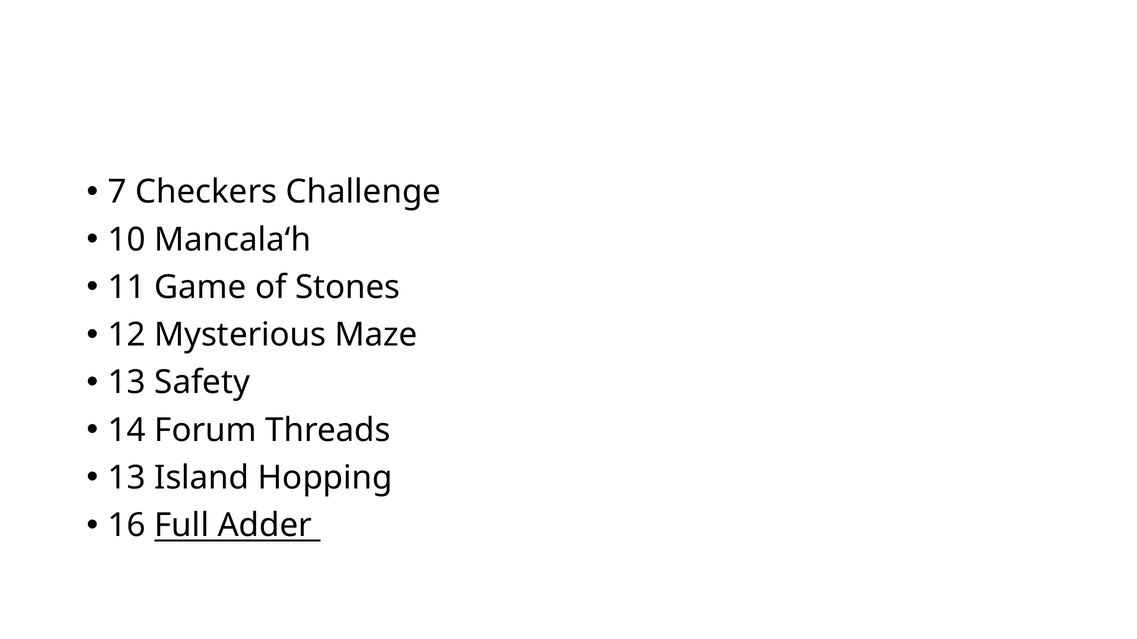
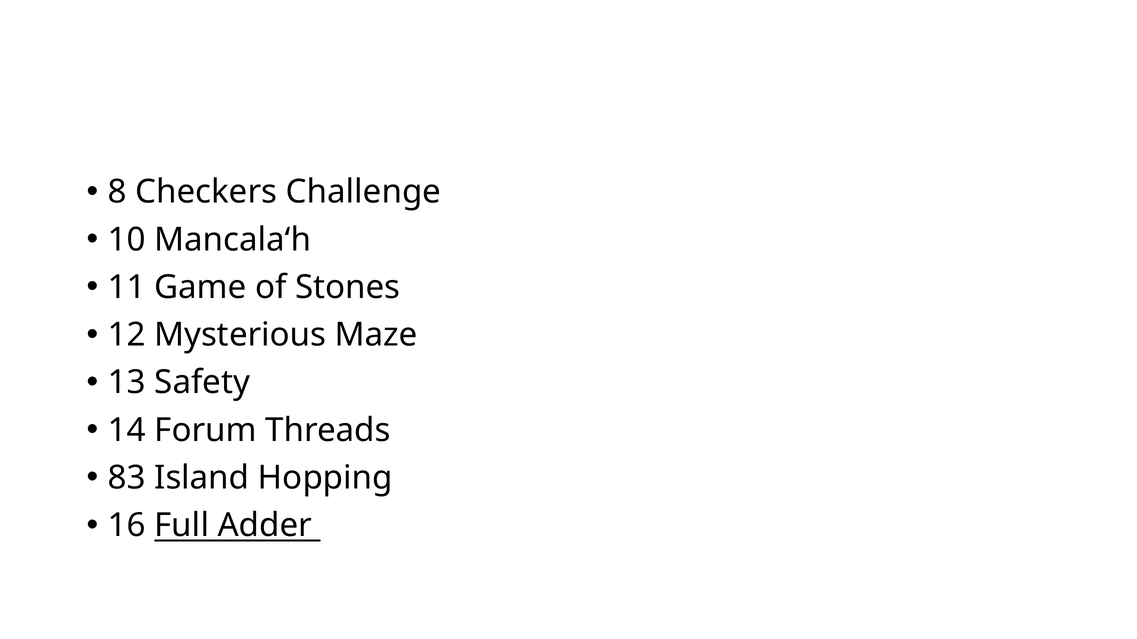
7: 7 -> 8 (117, 192)
13: 13 -> 83 (127, 478)
